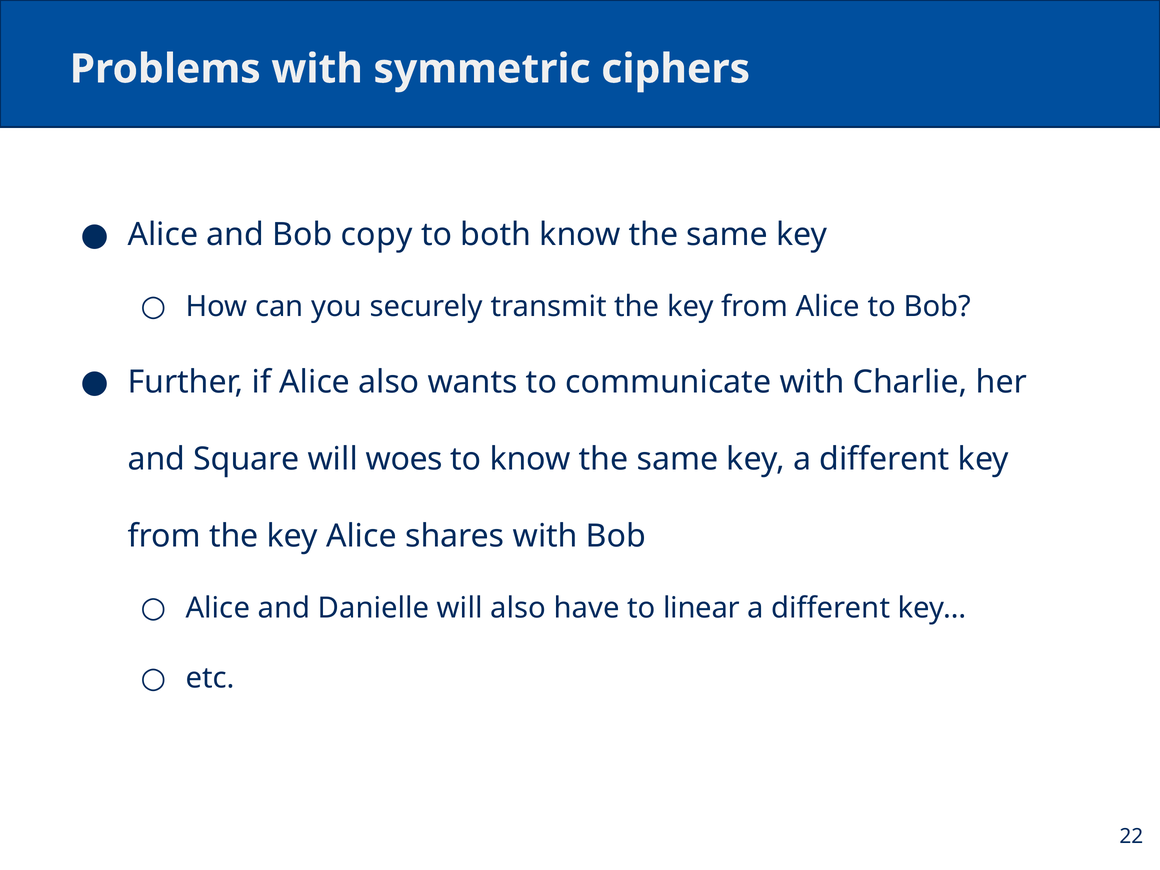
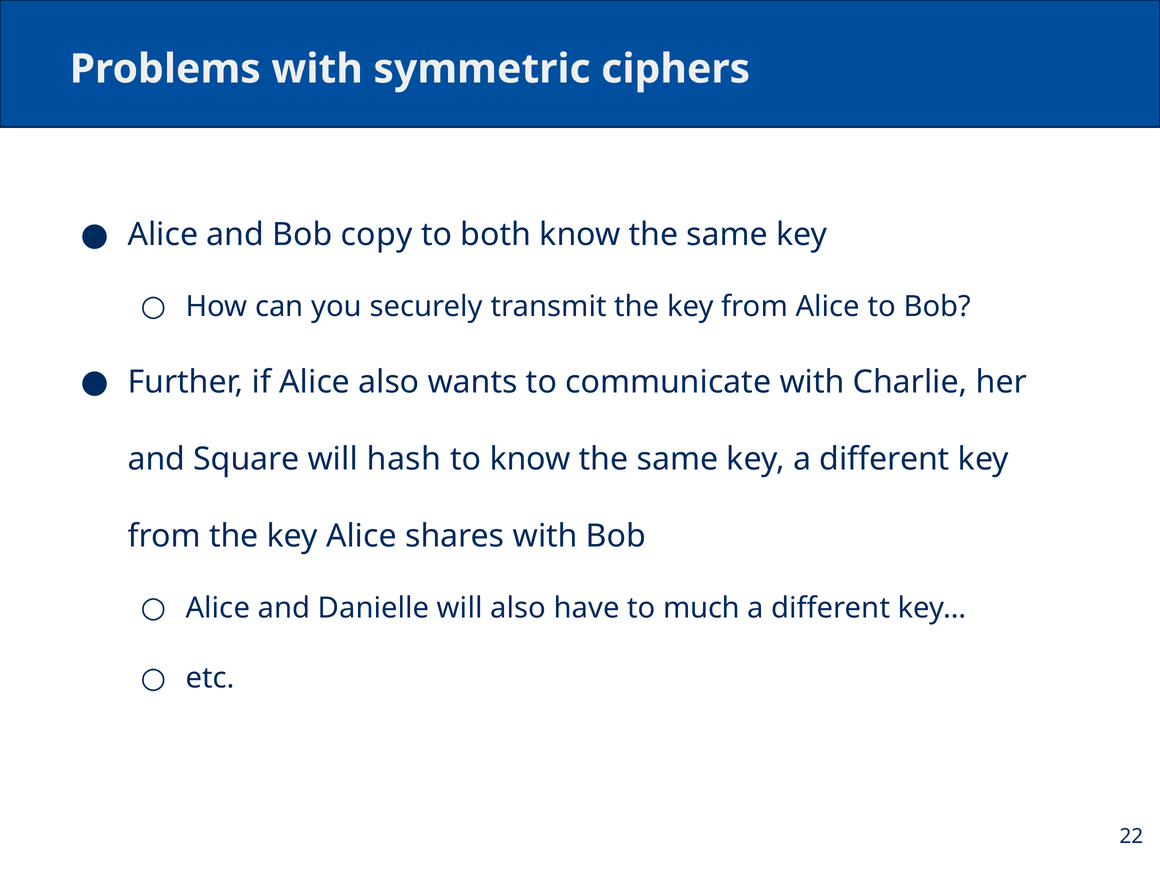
woes: woes -> hash (404, 460)
linear: linear -> much (701, 608)
